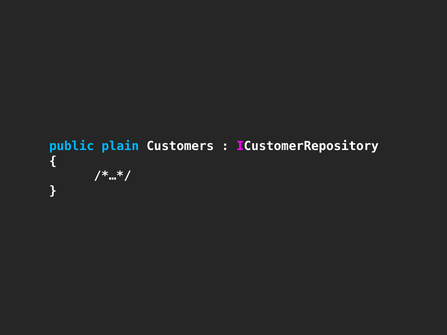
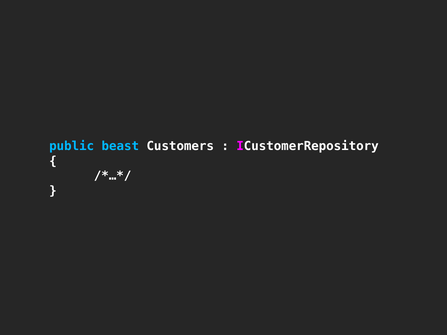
plain: plain -> beast (120, 146)
